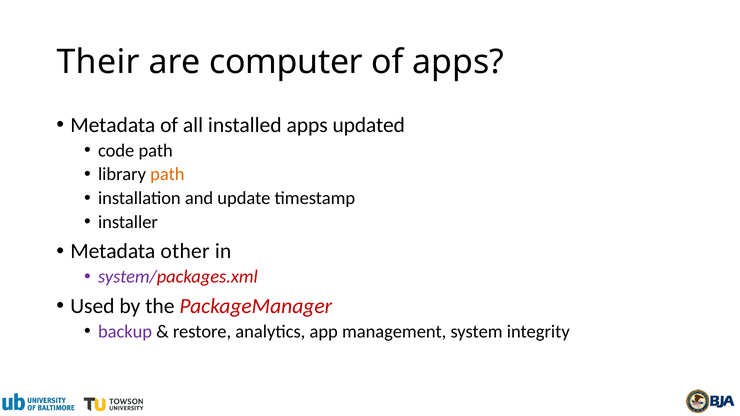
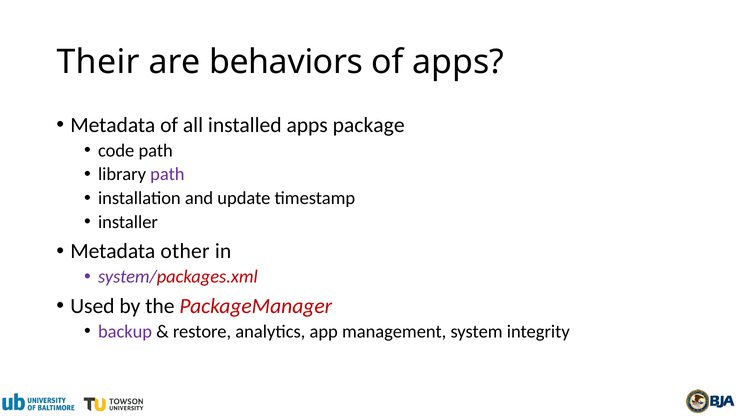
computer: computer -> behaviors (286, 62)
updated: updated -> package (369, 125)
path colour: orange -> purple (167, 174)
